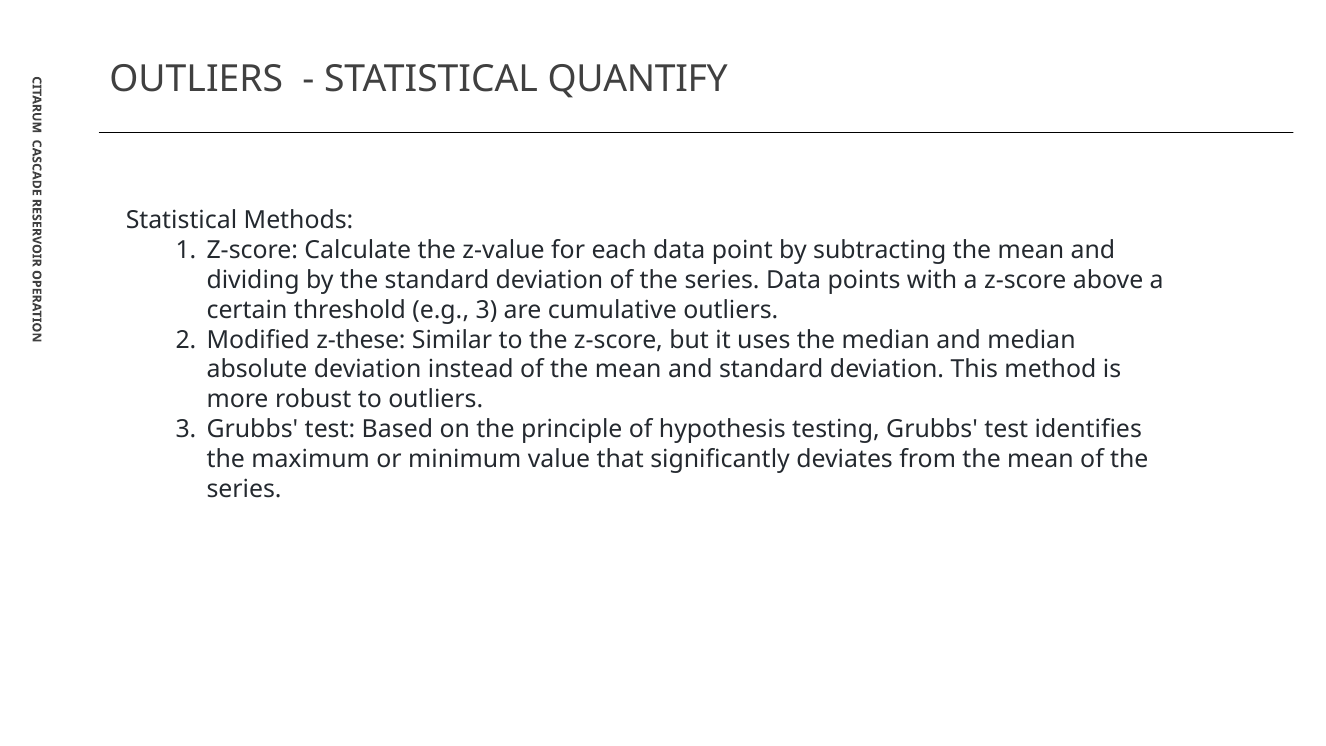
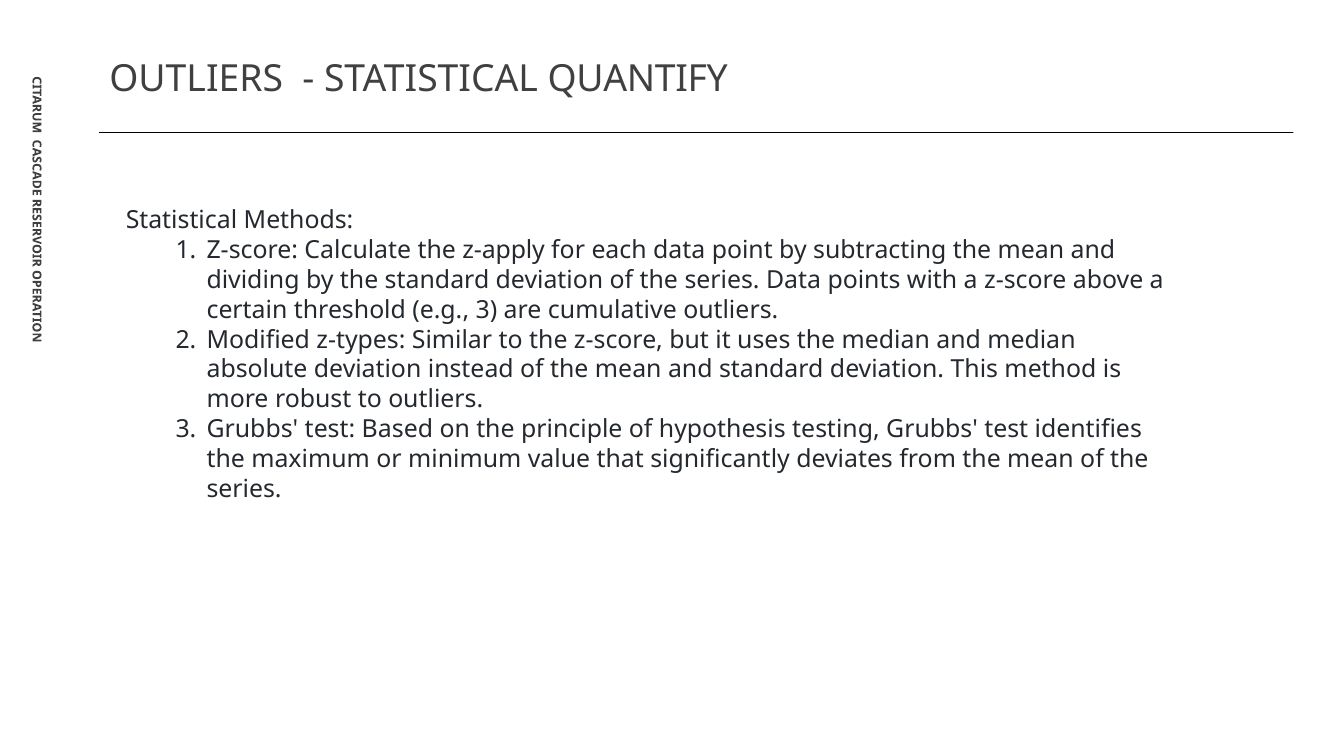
z-value: z-value -> z-apply (504, 250)
z-these: z-these -> z-types (361, 340)
